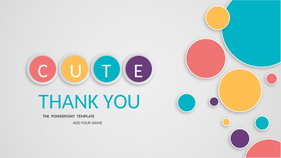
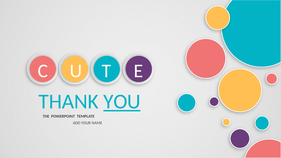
YOU underline: none -> present (122, 102)
